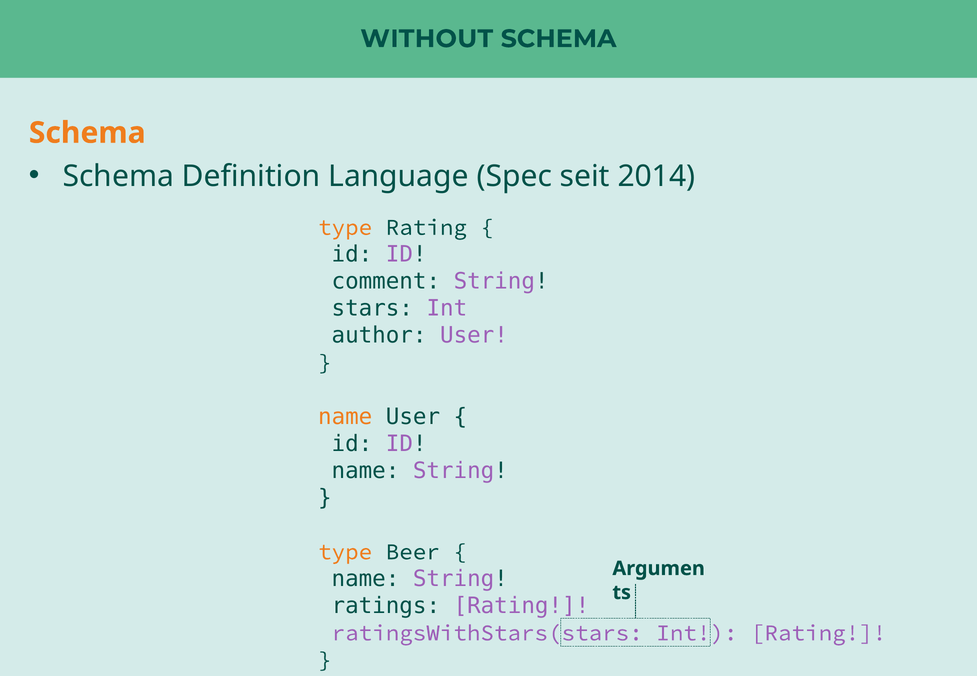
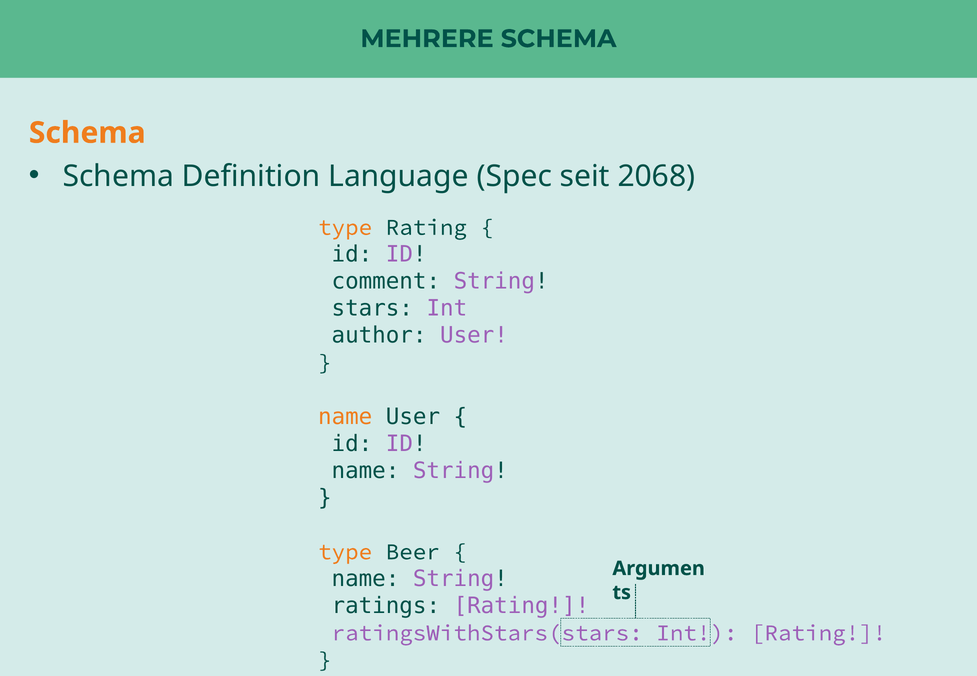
WITHOUT: WITHOUT -> MEHRERE (427, 39)
2014: 2014 -> 2068 (656, 176)
